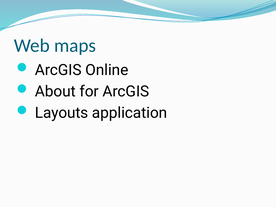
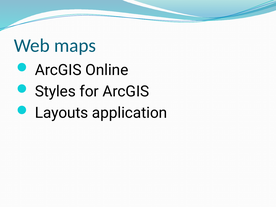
About: About -> Styles (55, 91)
